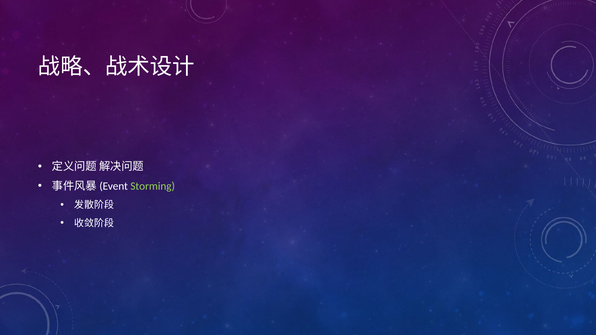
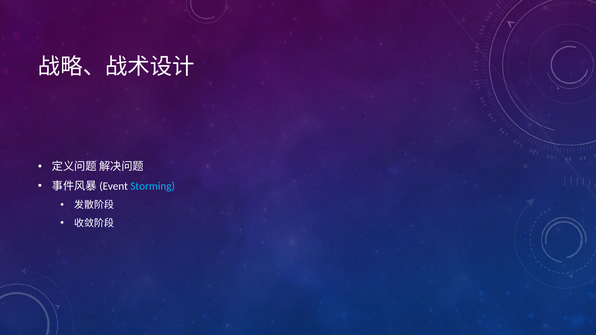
Storming colour: light green -> light blue (153, 186)
